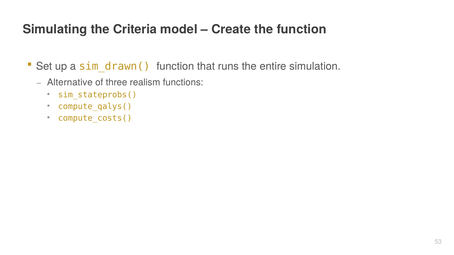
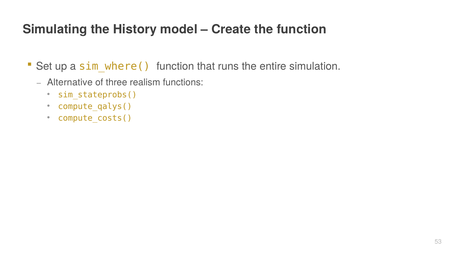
Criteria: Criteria -> History (135, 29)
sim_drawn(: sim_drawn( -> sim_where( (114, 67)
